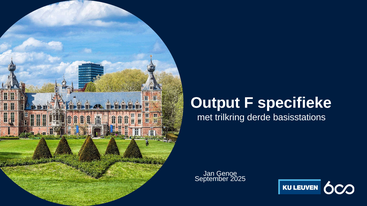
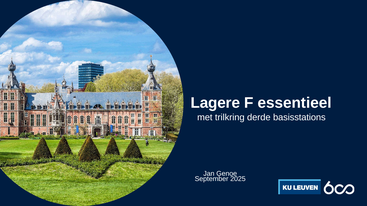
Output: Output -> Lagere (215, 103)
specifieke: specifieke -> essentieel (295, 103)
